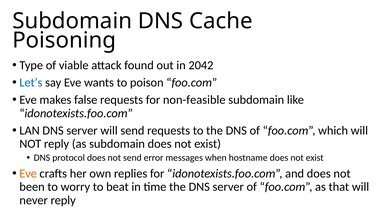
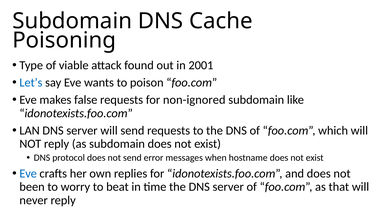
2042: 2042 -> 2001 (201, 65)
non-feasible: non-feasible -> non-ignored (194, 100)
Eve colour: orange -> blue (28, 173)
